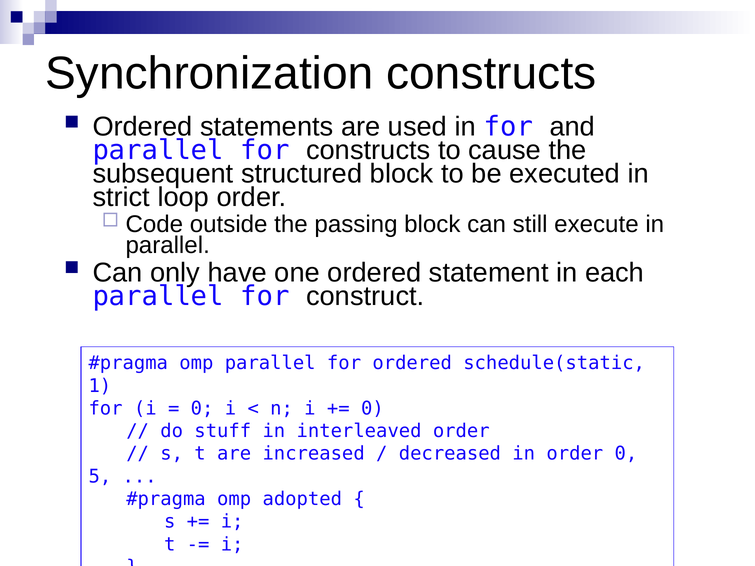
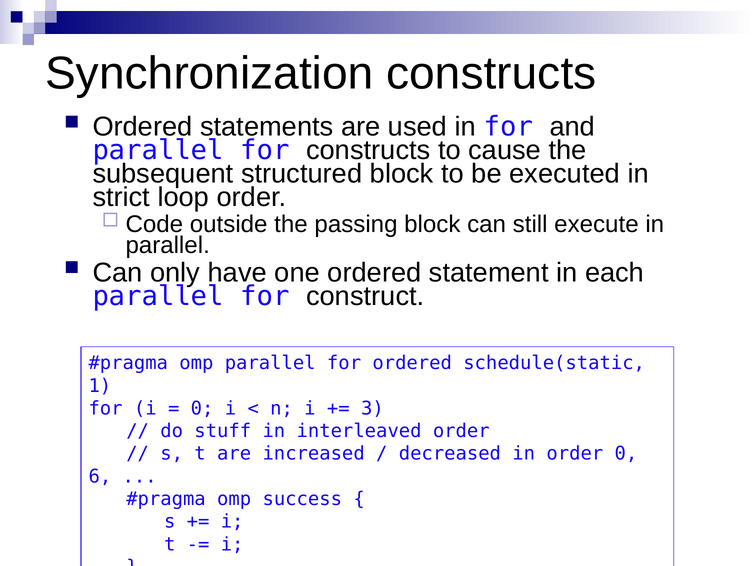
0: 0 -> 3 (372, 409)
5: 5 -> 6 (100, 477)
adopted: adopted -> success (302, 499)
